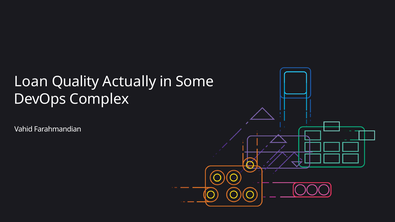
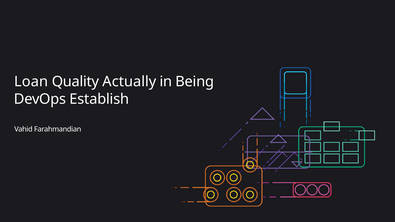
Some: Some -> Being (195, 82)
Complex: Complex -> Establish (99, 99)
